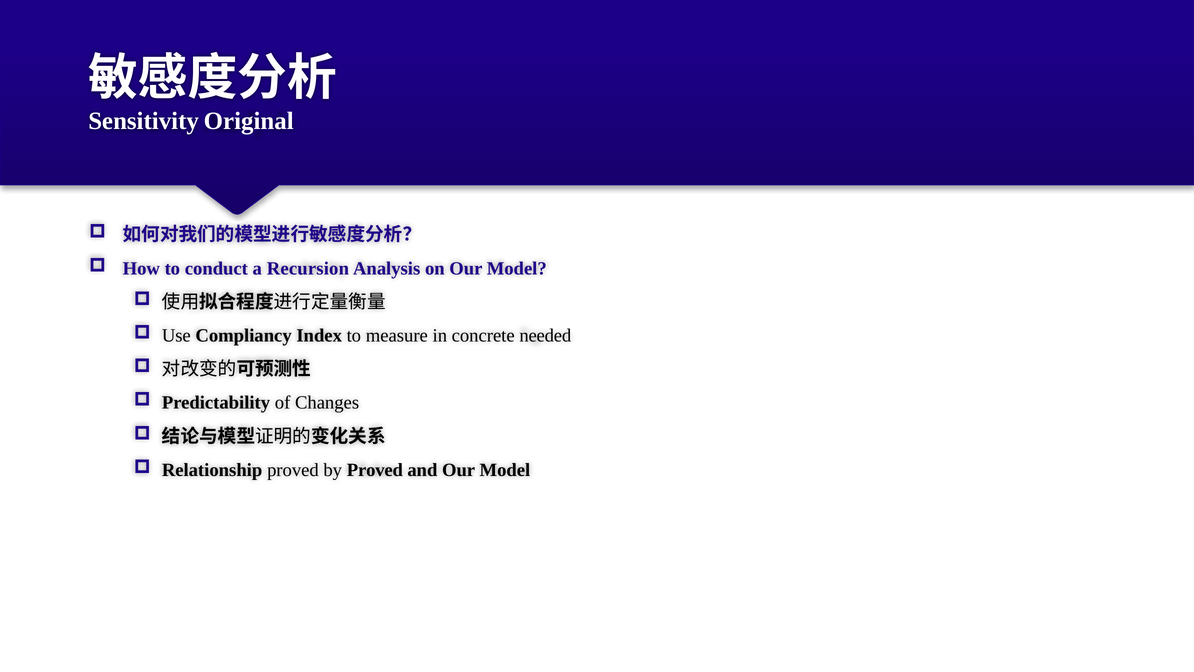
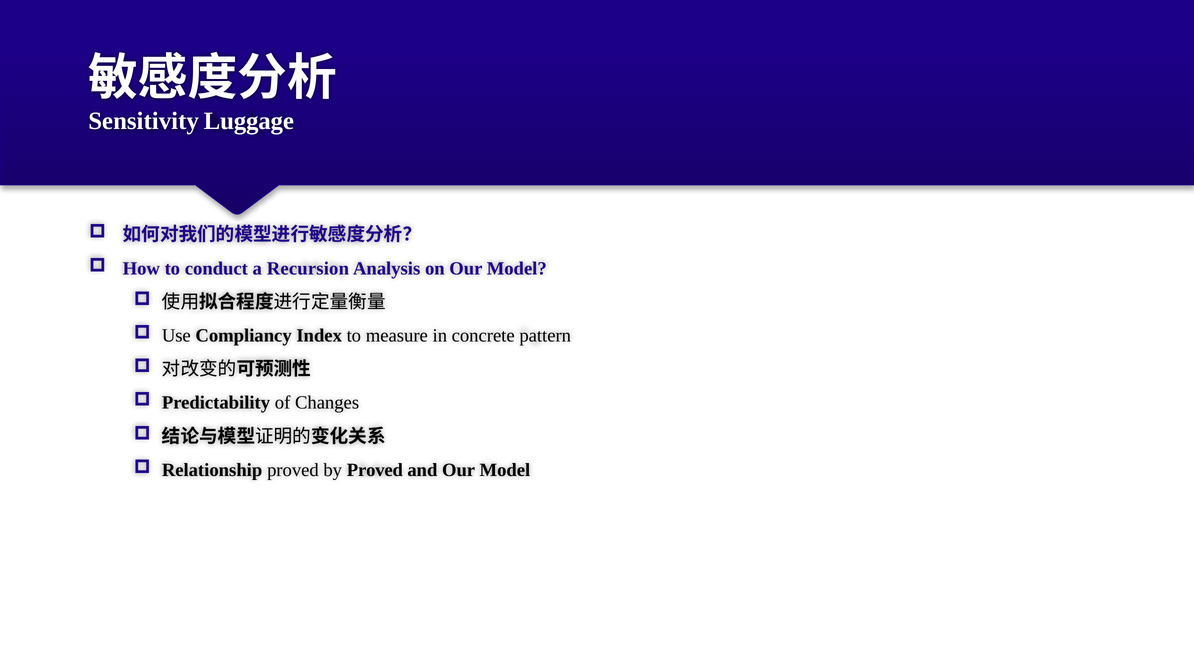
Original: Original -> Luggage (249, 121)
needed: needed -> pattern (545, 335)
